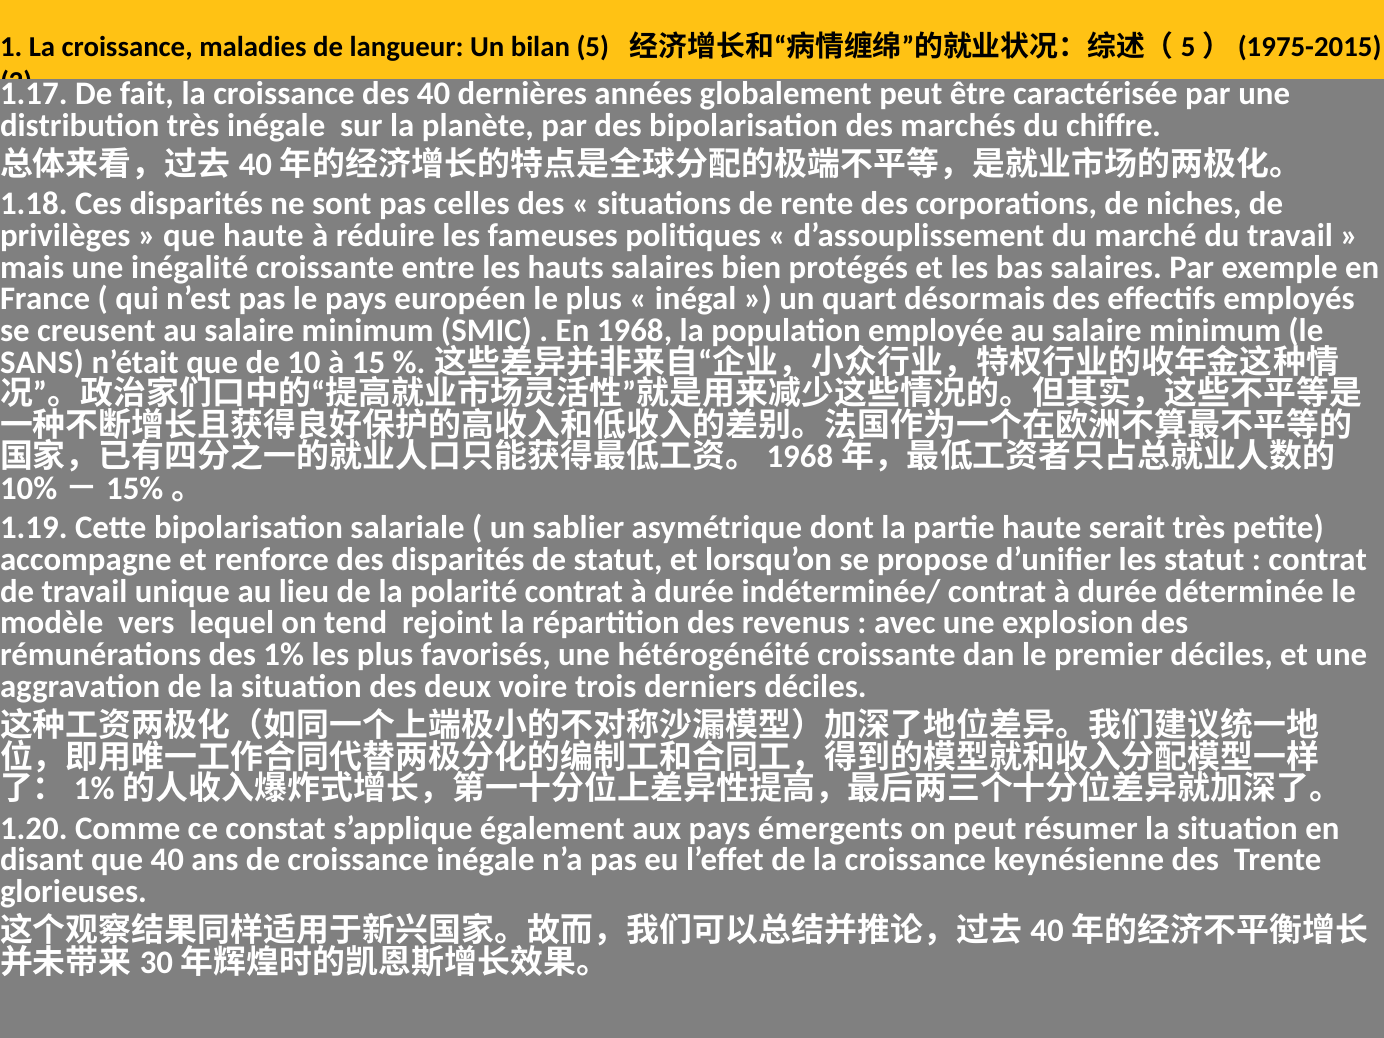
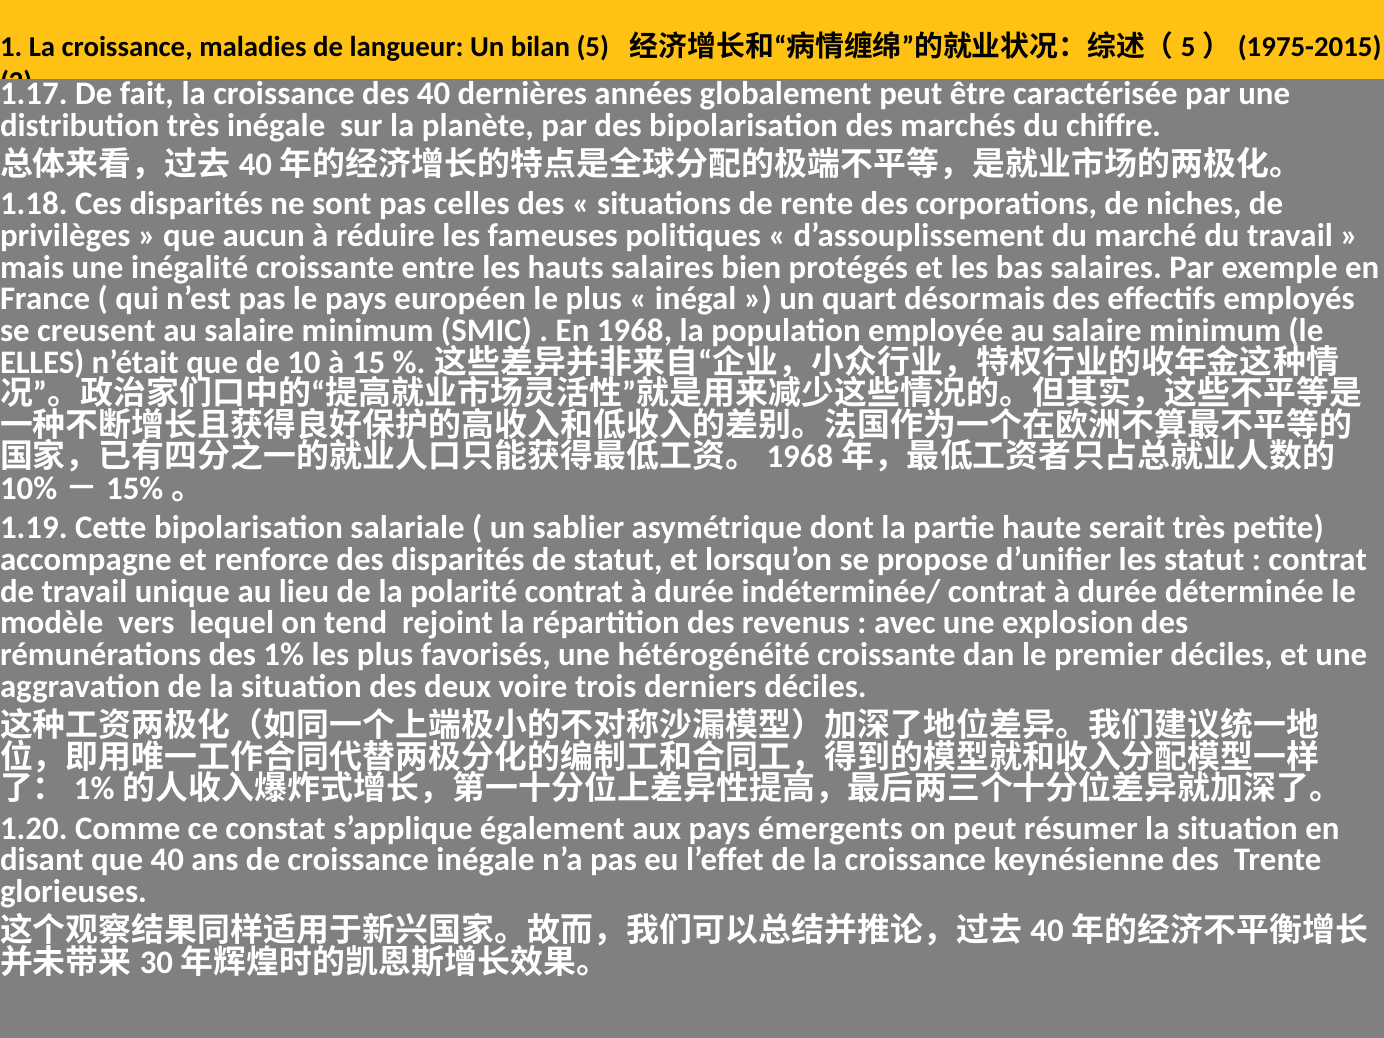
que haute: haute -> aucun (264, 236)
SANS: SANS -> ELLES (42, 362)
